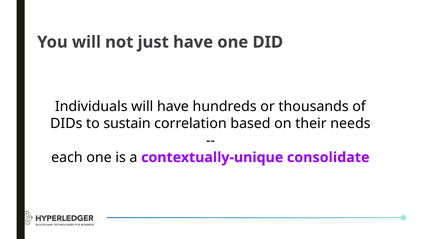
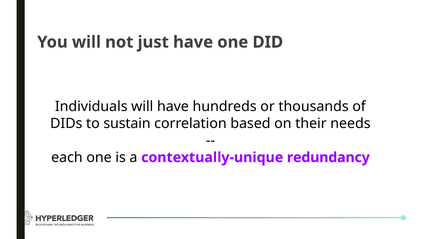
consolidate: consolidate -> redundancy (328, 157)
